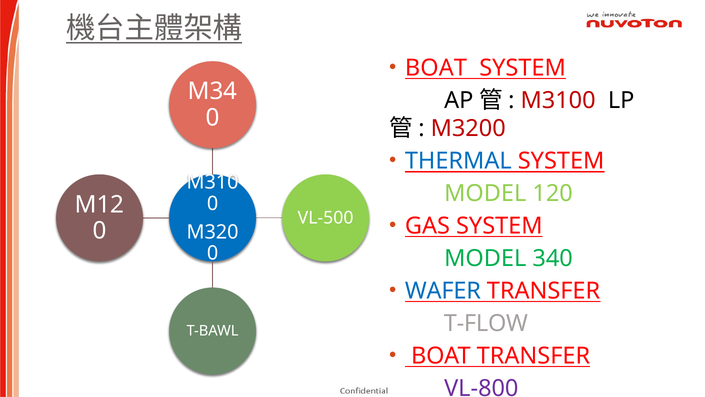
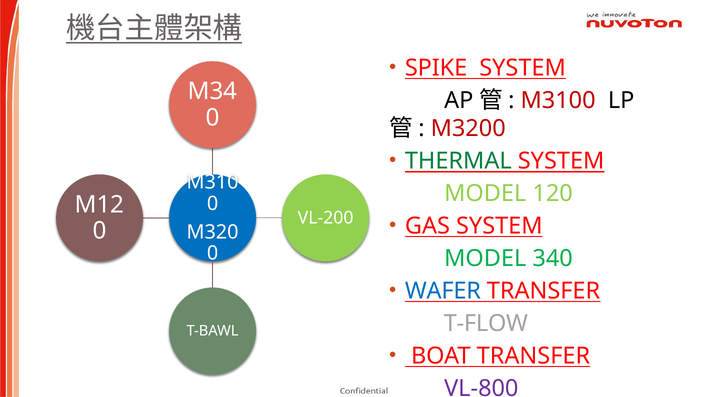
BOAT: BOAT -> SPIKE (436, 68)
THERMAL colour: blue -> green (458, 161)
VL-500: VL-500 -> VL-200 (326, 218)
